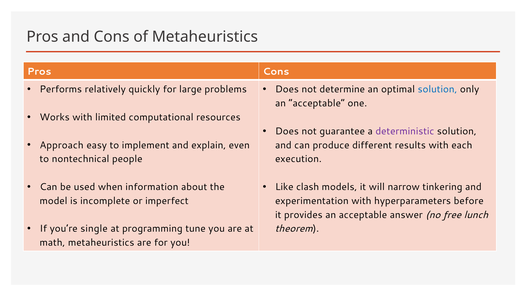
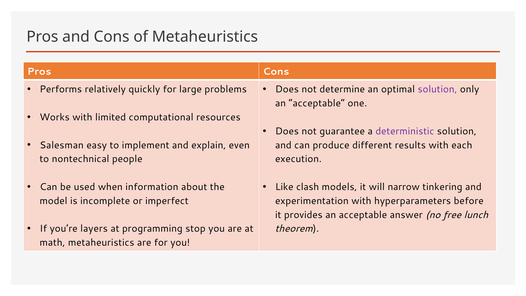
solution colour: blue -> purple (437, 89)
Approach: Approach -> Salesman (62, 145)
single: single -> layers (94, 229)
tune: tune -> stop (195, 229)
